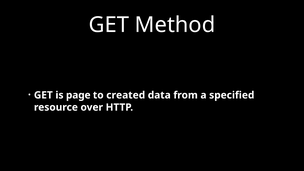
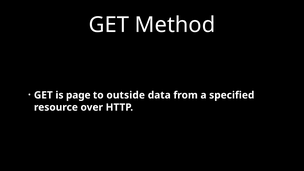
created: created -> outside (126, 95)
